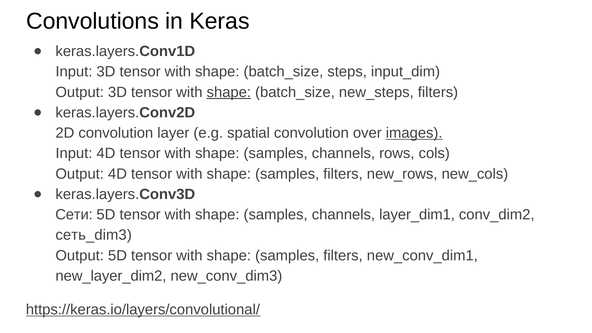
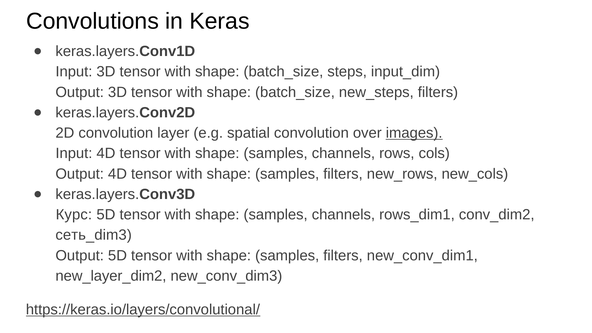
shape underline: present -> none (229, 92)
Сети: Сети -> Курс (74, 215)
layer_dim1: layer_dim1 -> rows_dim1 (417, 215)
